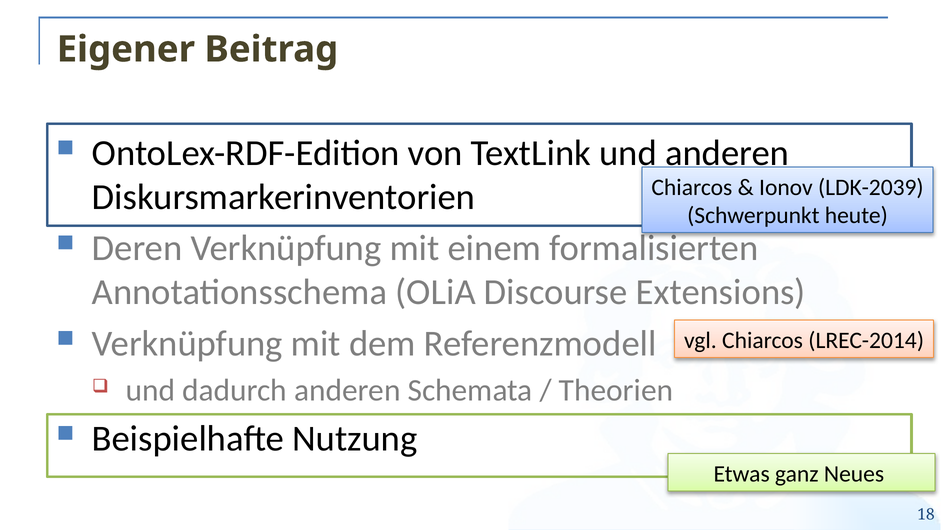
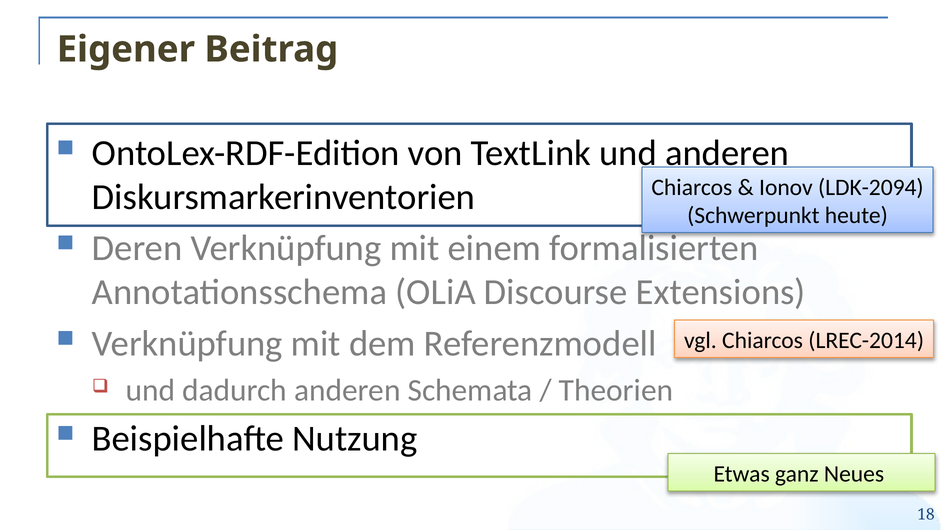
LDK-2039: LDK-2039 -> LDK-2094 (871, 188)
